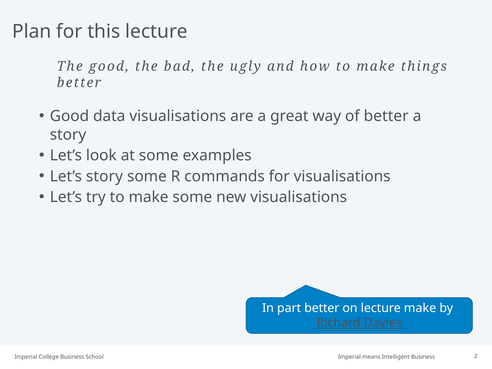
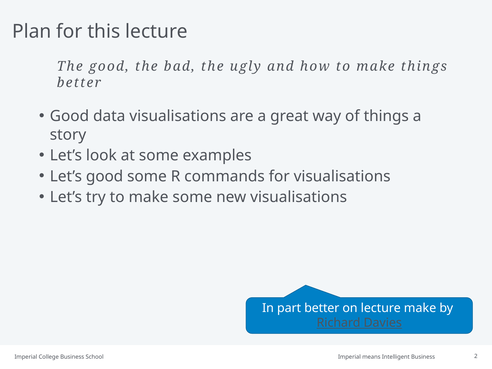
of better: better -> things (386, 116)
Let’s story: story -> good (105, 176)
